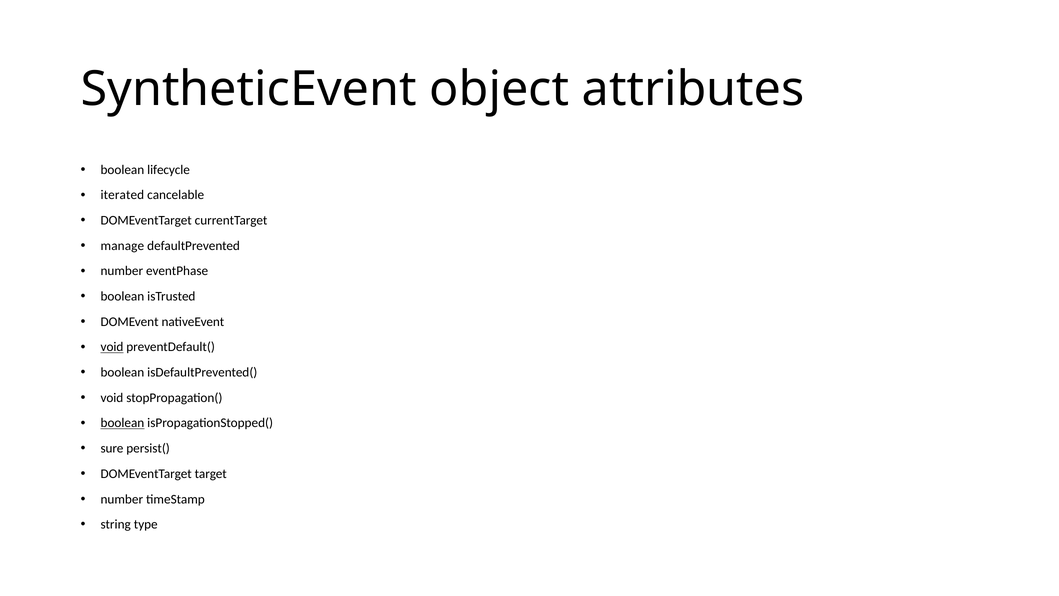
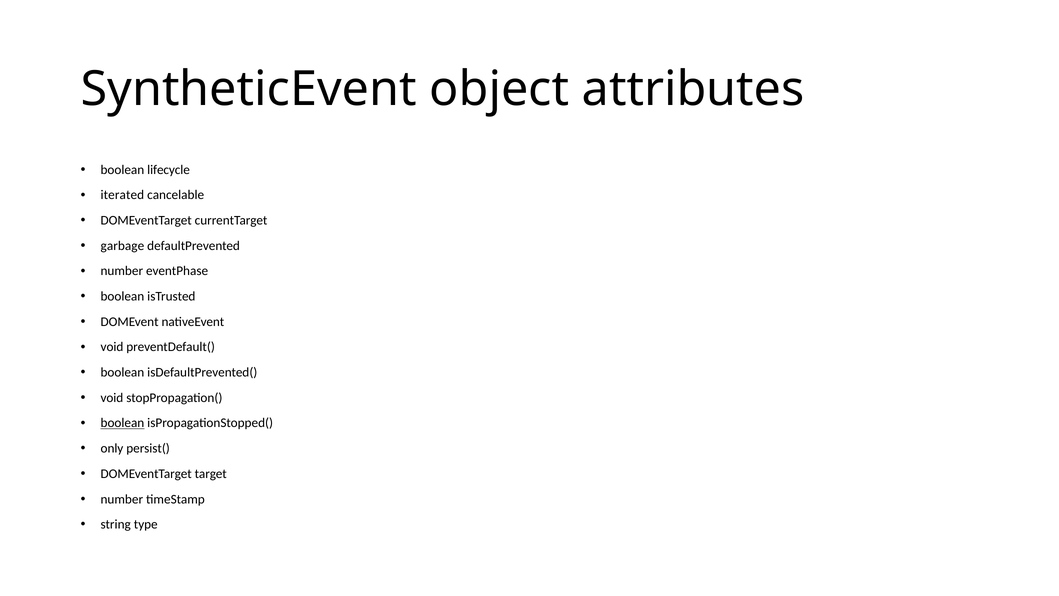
manage: manage -> garbage (122, 246)
void underline: present -> none (112, 347)
sure: sure -> only (112, 448)
